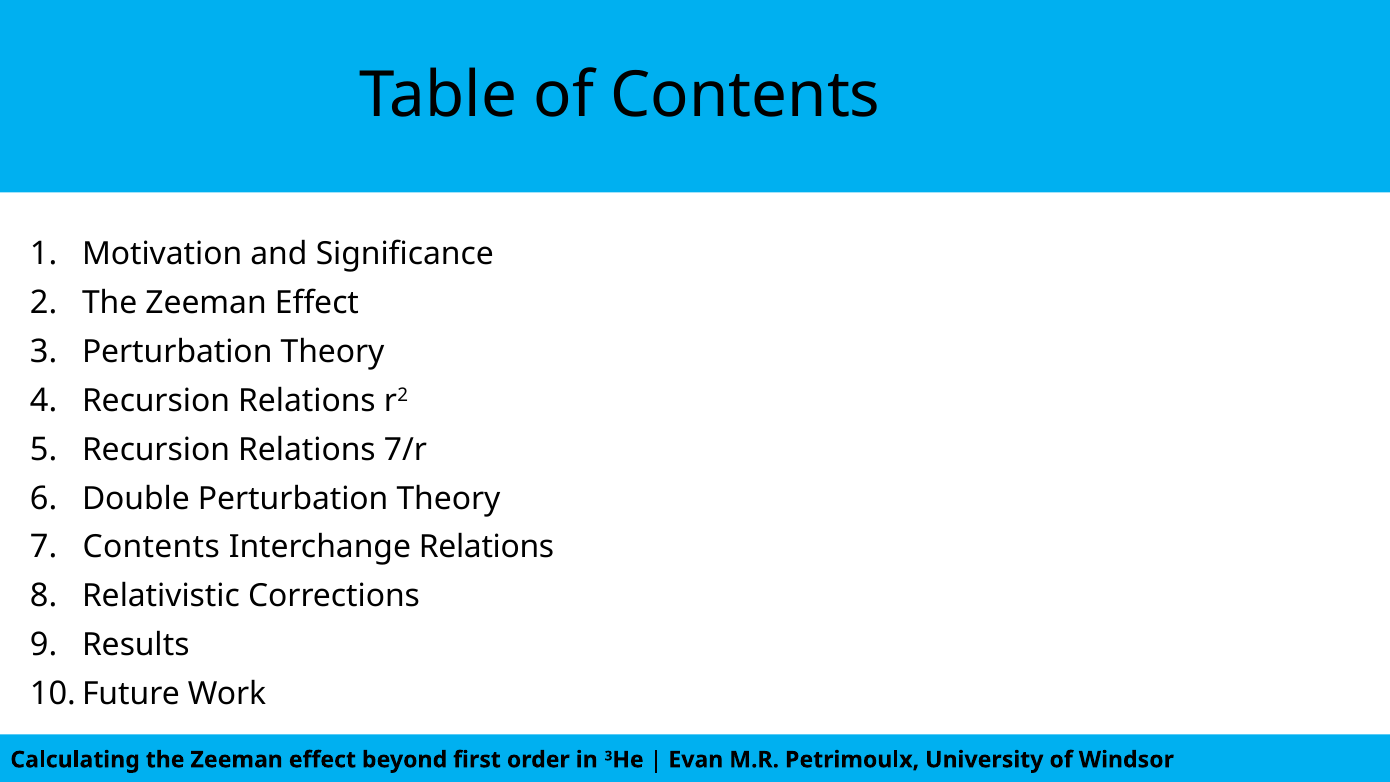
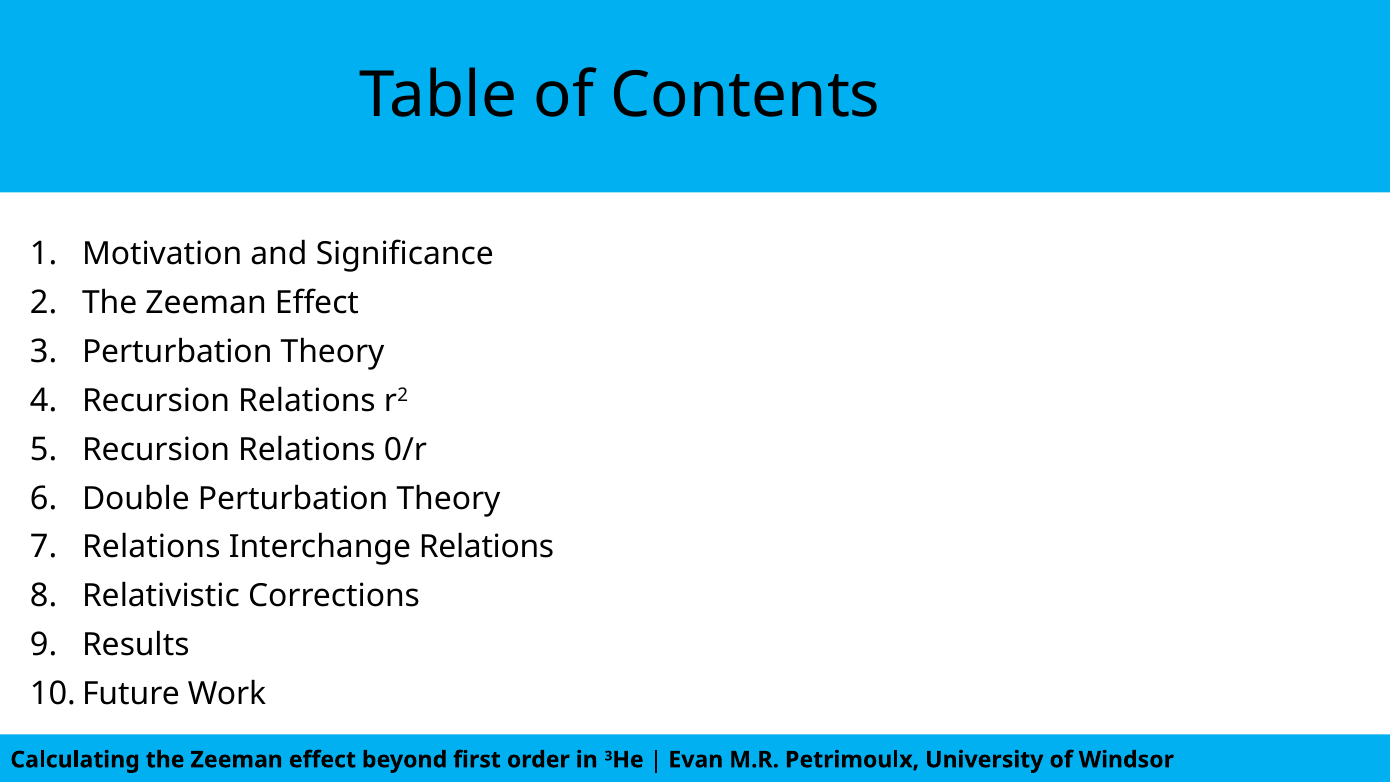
7/r: 7/r -> 0/r (406, 450)
Contents: Contents -> Relations (151, 547)
